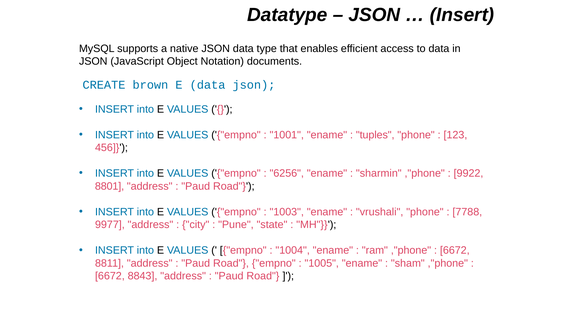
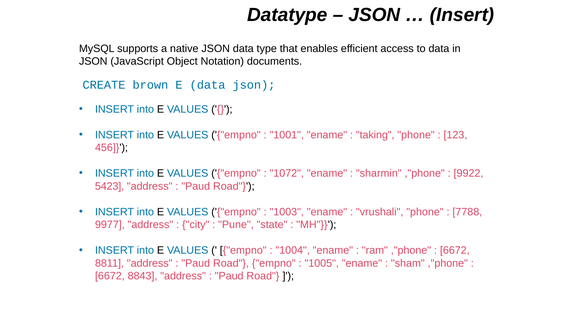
tuples: tuples -> taking (375, 135)
6256: 6256 -> 1072 (287, 173)
8801: 8801 -> 5423 (110, 186)
